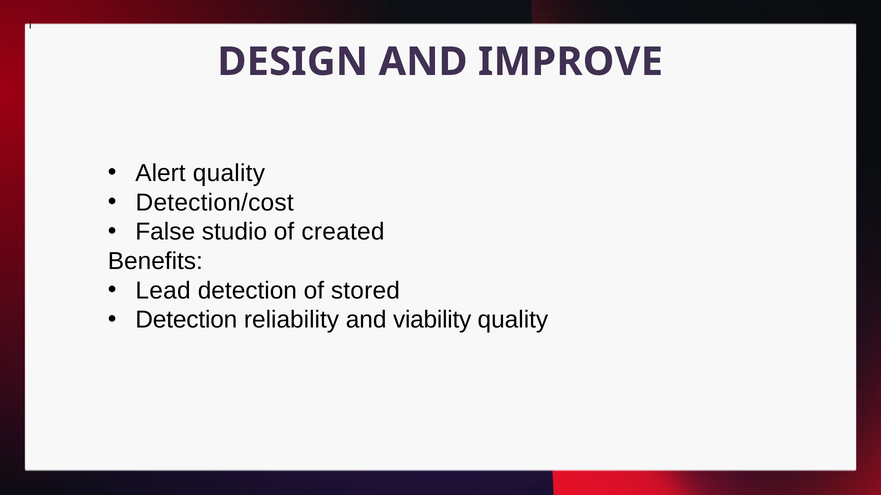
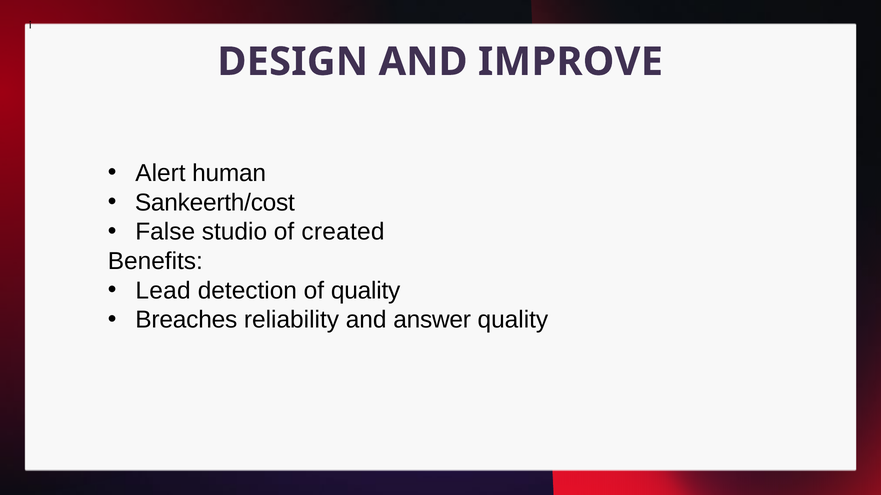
Alert quality: quality -> human (229, 173)
Detection/cost: Detection/cost -> Sankeerth/cost (215, 203)
of stored: stored -> quality (366, 291)
Detection: Detection -> Breaches (186, 320)
viability: viability -> answer (432, 320)
